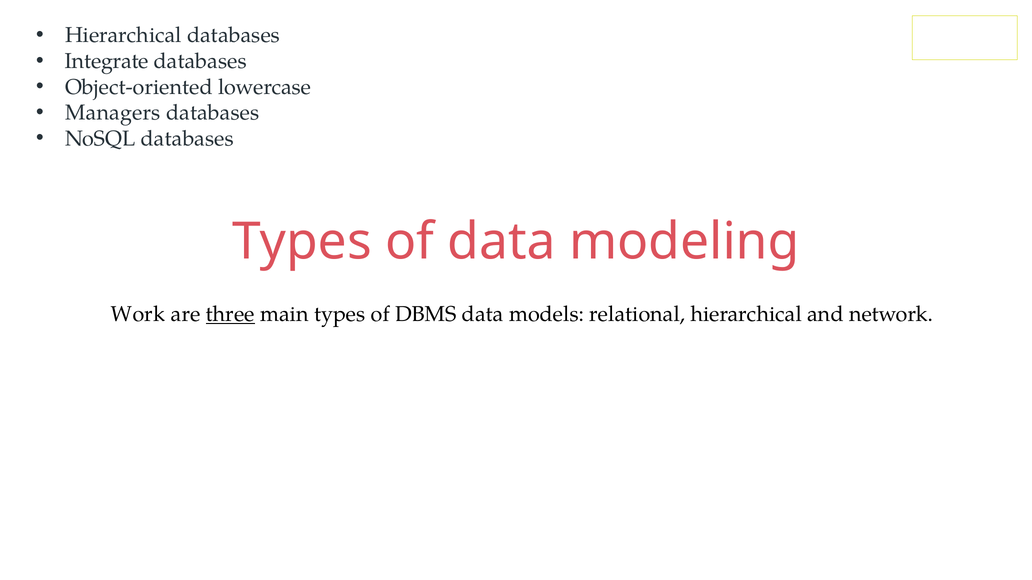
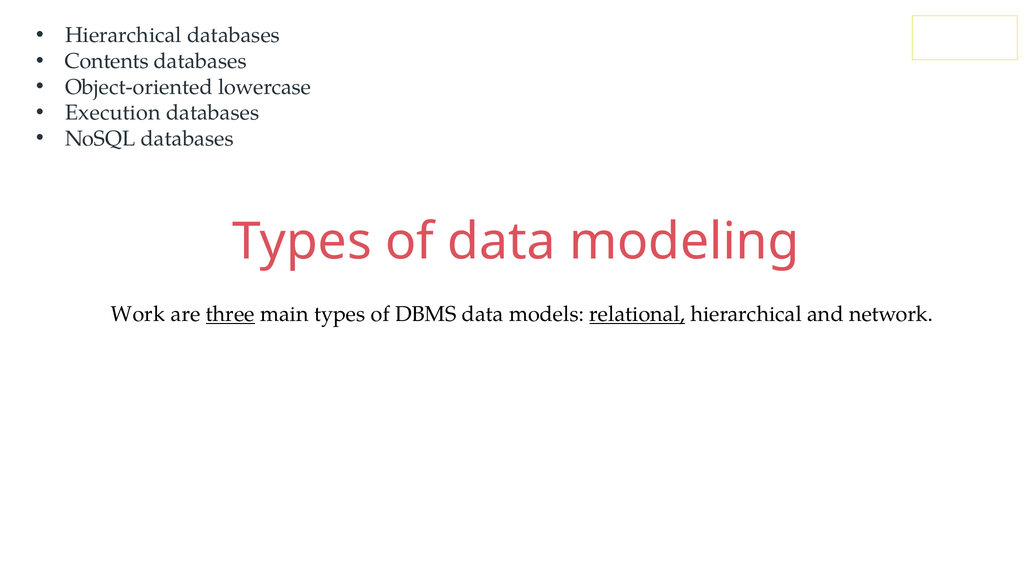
Integrate: Integrate -> Contents (107, 61)
Managers: Managers -> Execution (113, 113)
relational underline: none -> present (637, 315)
